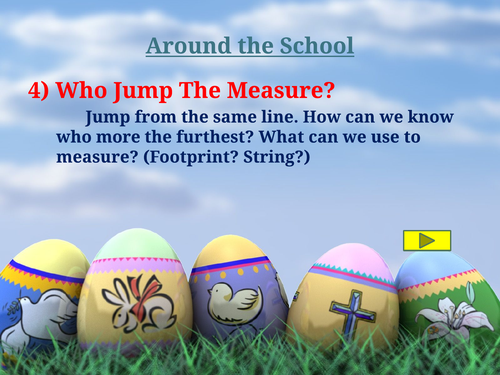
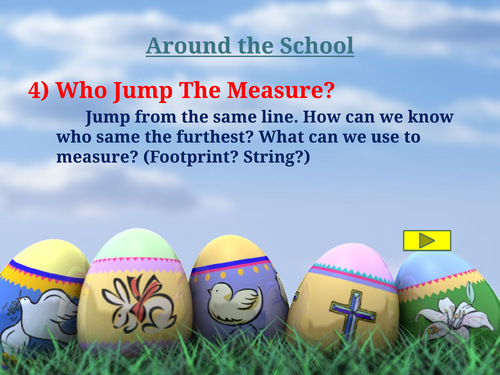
who more: more -> same (118, 137)
